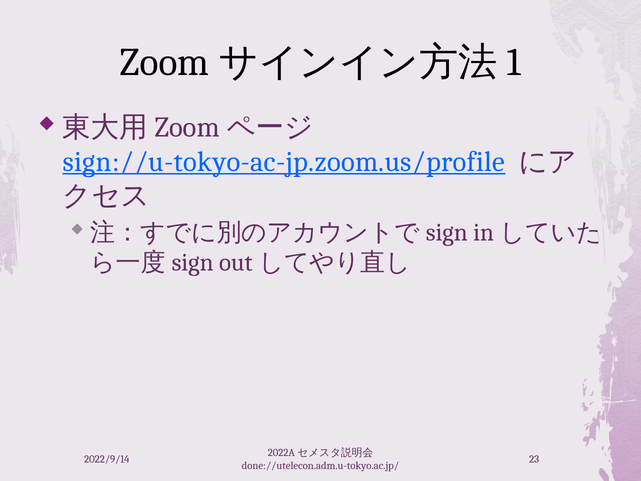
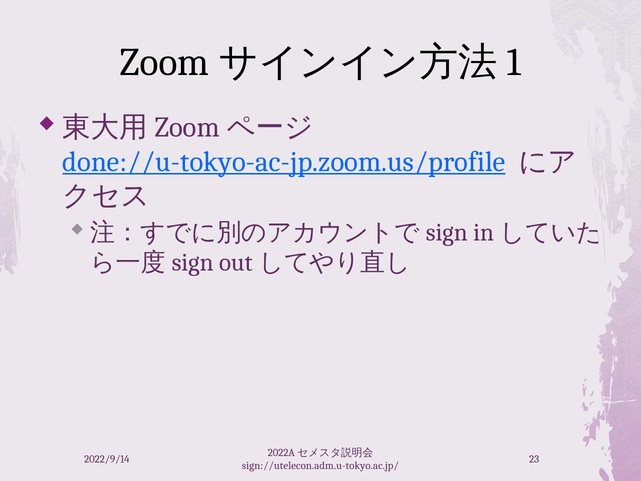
sign://u-tokyo-ac-jp.zoom.us/profile: sign://u-tokyo-ac-jp.zoom.us/profile -> done://u-tokyo-ac-jp.zoom.us/profile (284, 162)
done://utelecon.adm.u-tokyo.ac.jp/: done://utelecon.adm.u-tokyo.ac.jp/ -> sign://utelecon.adm.u-tokyo.ac.jp/ (320, 466)
